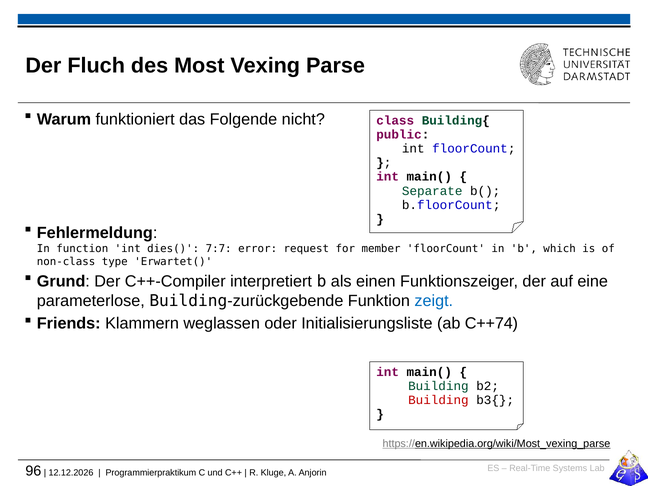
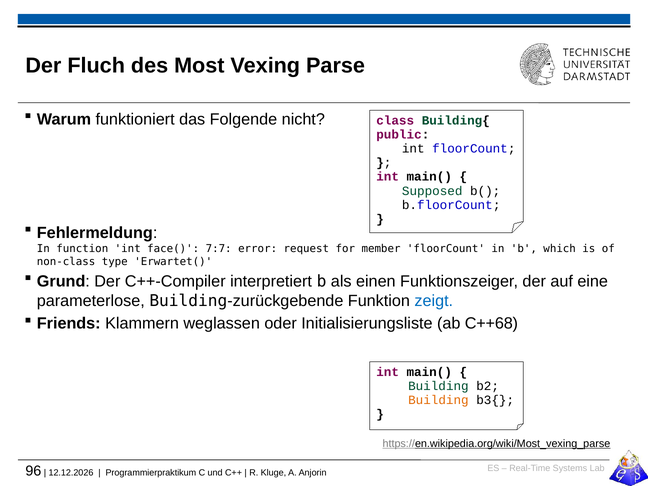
Separate: Separate -> Supposed (432, 191)
dies(: dies( -> face( (173, 248)
C++74: C++74 -> C++68 (491, 323)
Building colour: red -> orange (438, 400)
